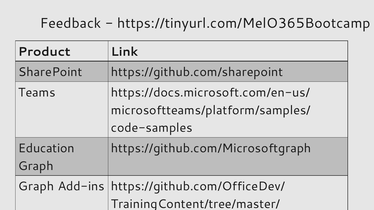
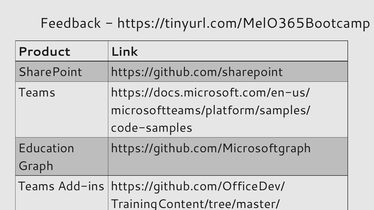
Graph: Graph -> Teams (36, 187)
